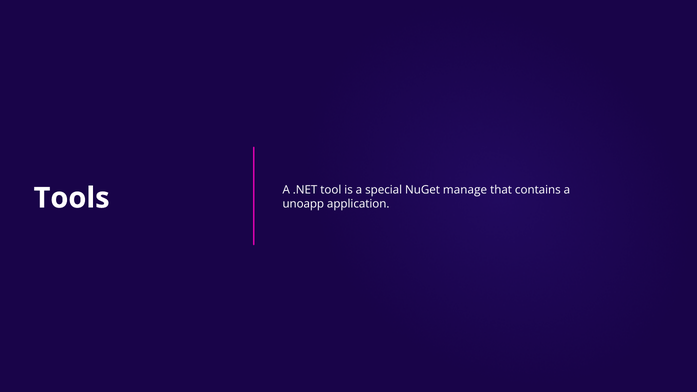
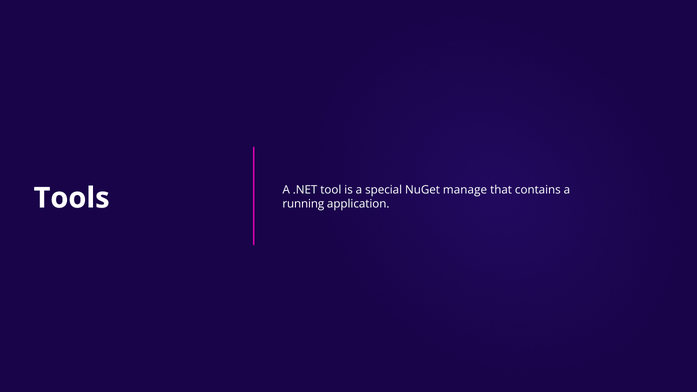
unoapp: unoapp -> running (303, 204)
